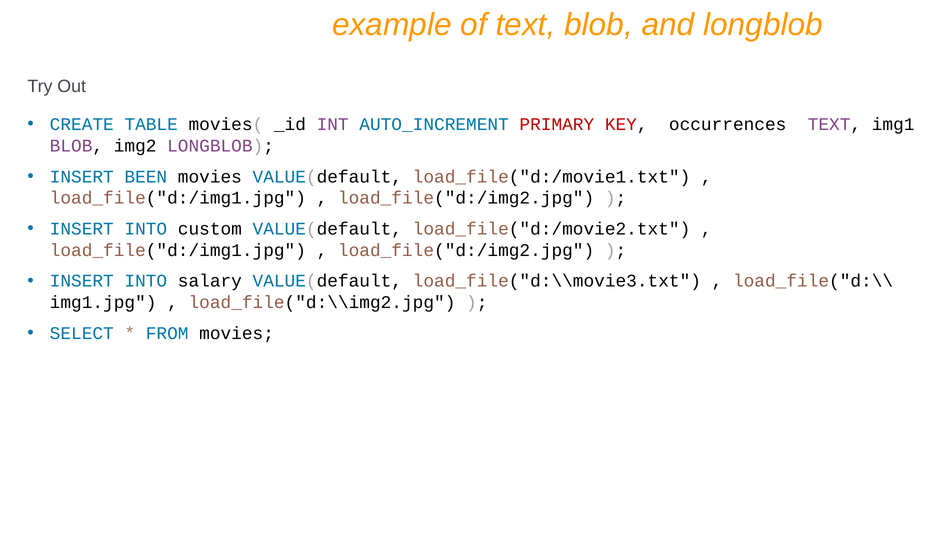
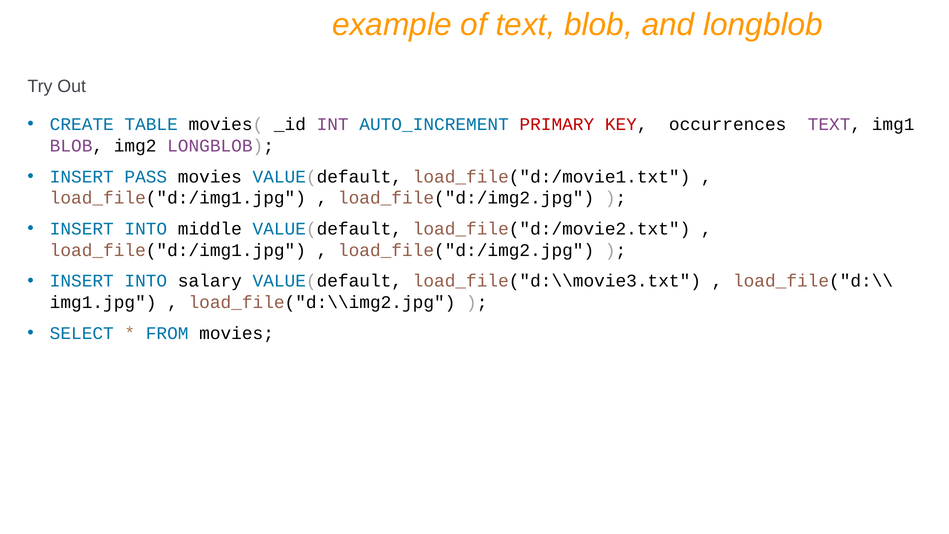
BEEN: BEEN -> PASS (146, 177)
custom: custom -> middle (210, 229)
